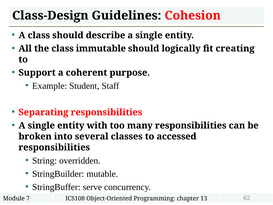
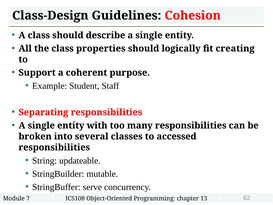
immutable: immutable -> properties (101, 48)
overridden: overridden -> updateable (80, 160)
